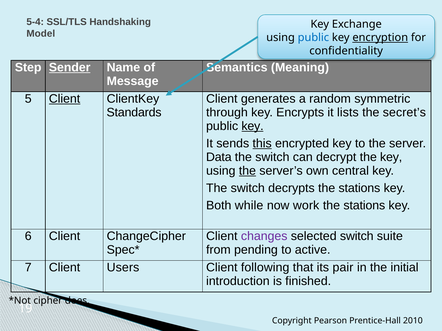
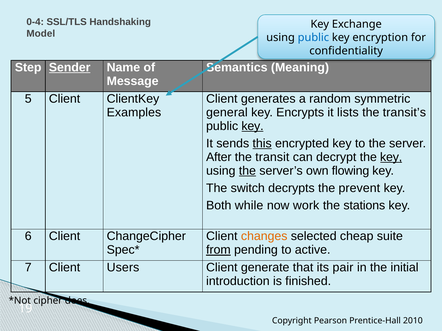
5-4: 5-4 -> 0-4 (35, 22)
encryption underline: present -> none (380, 38)
Client underline: present -> none (65, 99)
Standards: Standards -> Examples (134, 113)
through: through -> general (227, 113)
secret’s: secret’s -> transit’s (404, 113)
Data: Data -> After (219, 157)
switch: switch -> transit (272, 157)
key underline: none -> present (391, 157)
central: central -> flowing (351, 171)
decrypts the stations: stations -> prevent (359, 188)
changes colour: purple -> orange (264, 237)
selected switch: switch -> cheap (357, 237)
from underline: none -> present (218, 250)
following: following -> generate (265, 268)
